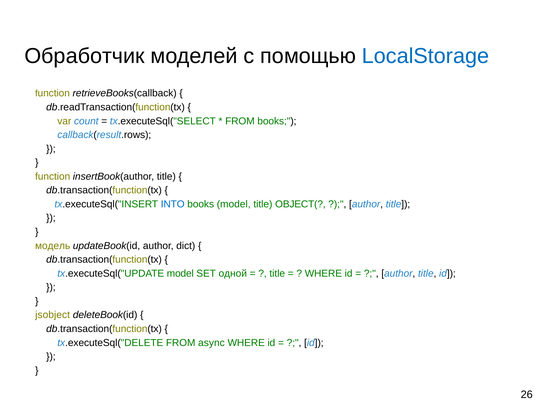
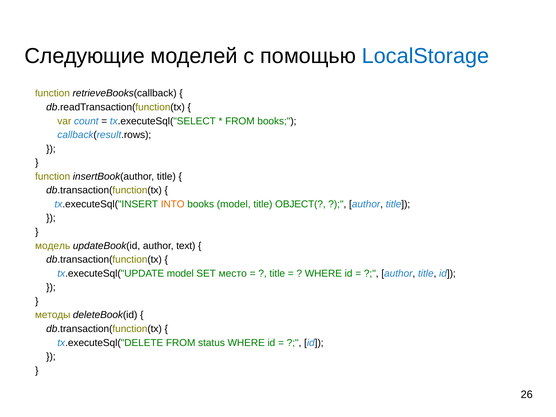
Обработчик: Обработчик -> Следующие (85, 56)
INTO colour: blue -> orange (173, 204)
dict: dict -> text (186, 246)
одной: одной -> место (233, 273)
jsobject: jsobject -> методы (53, 315)
async: async -> status (211, 343)
